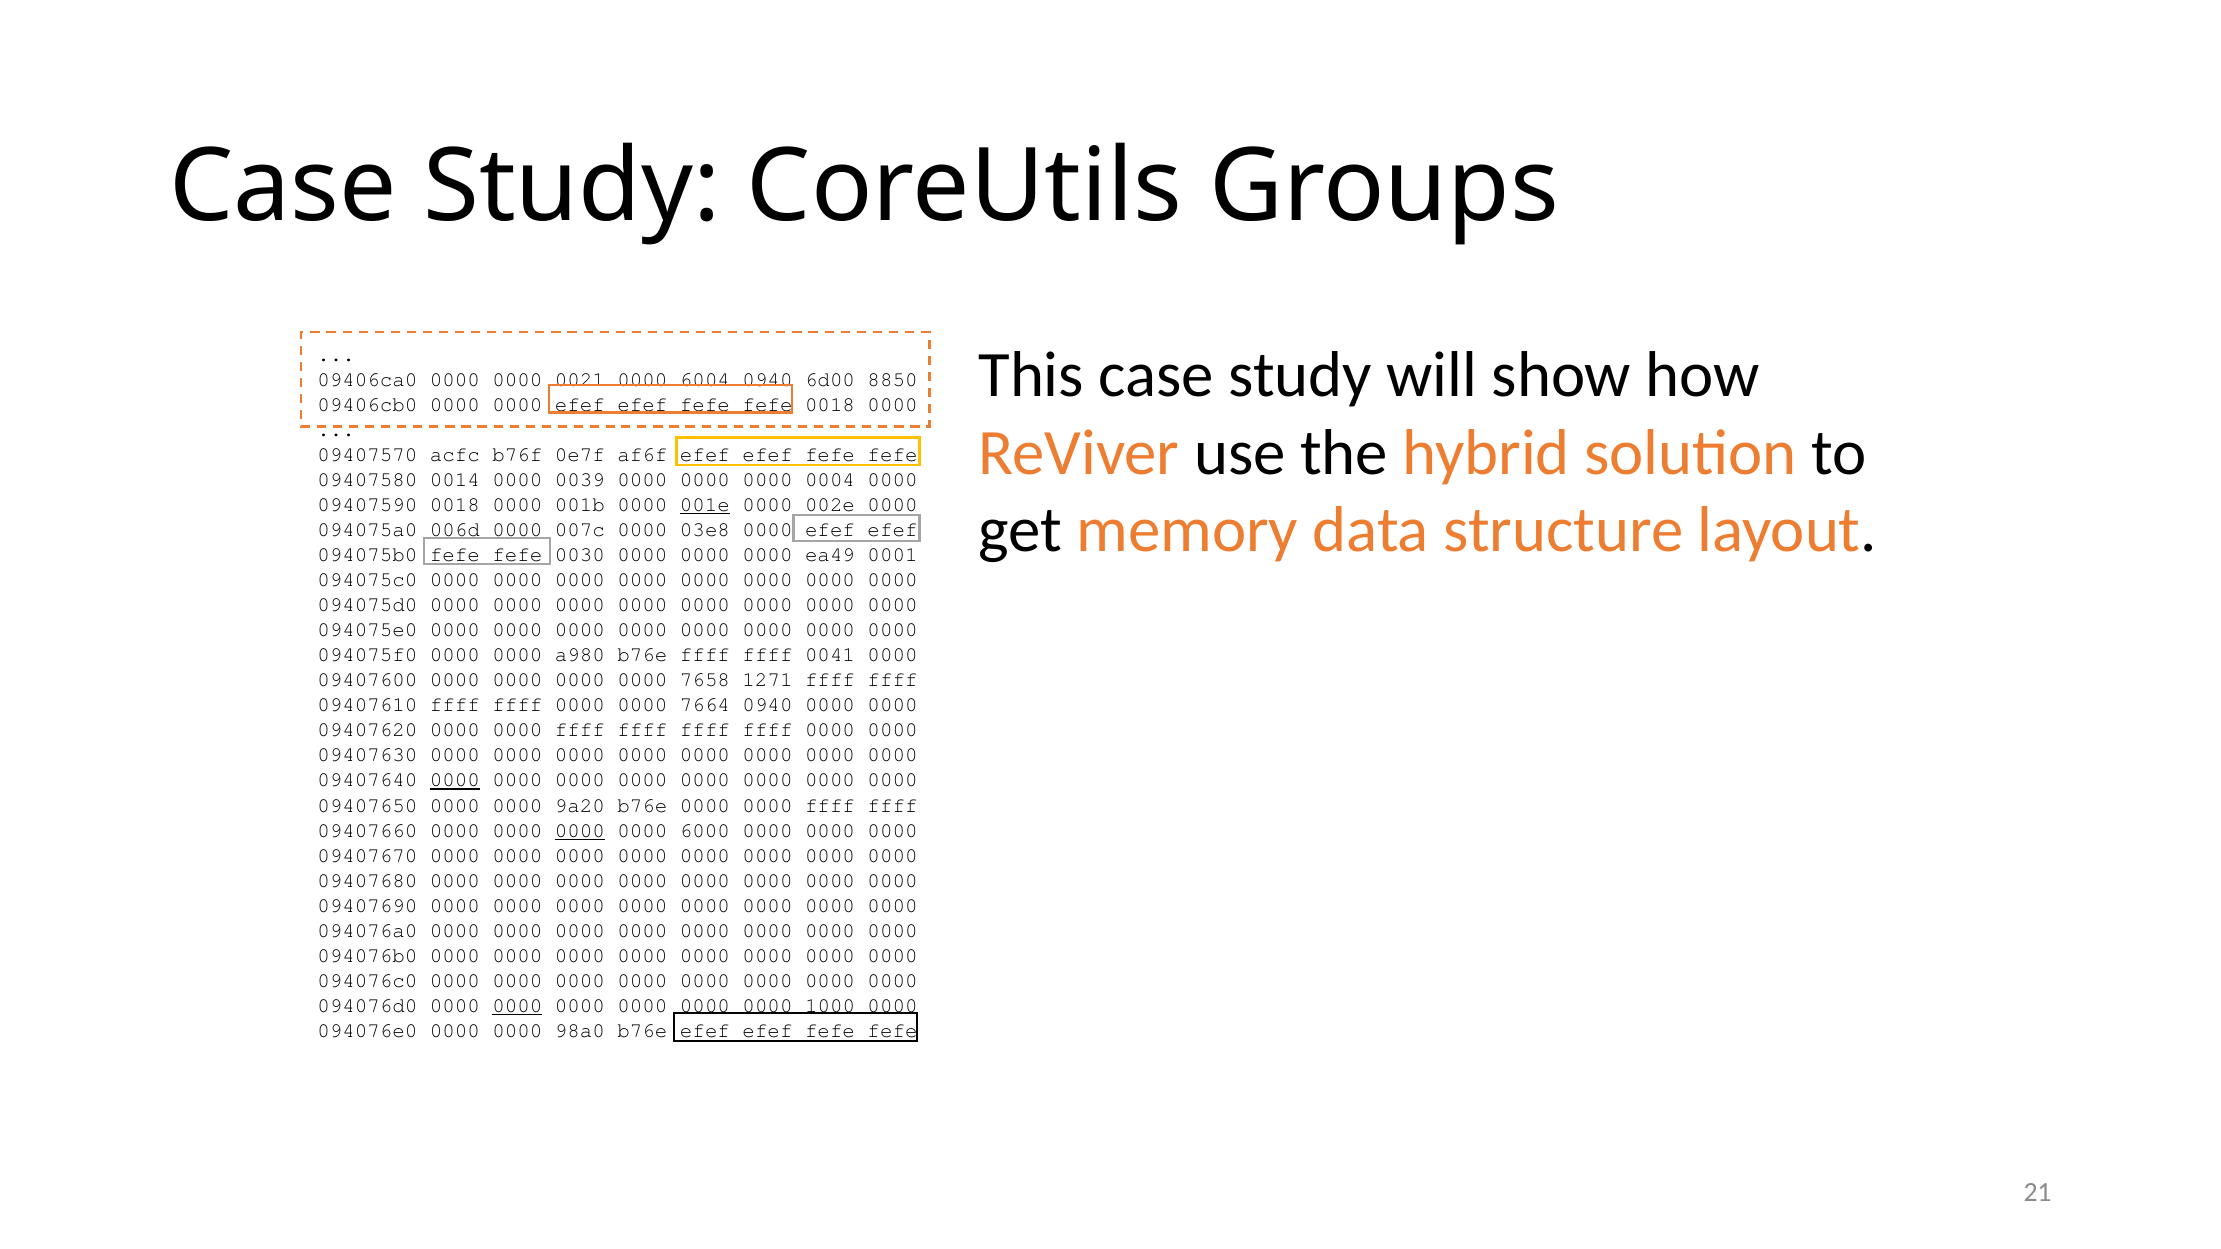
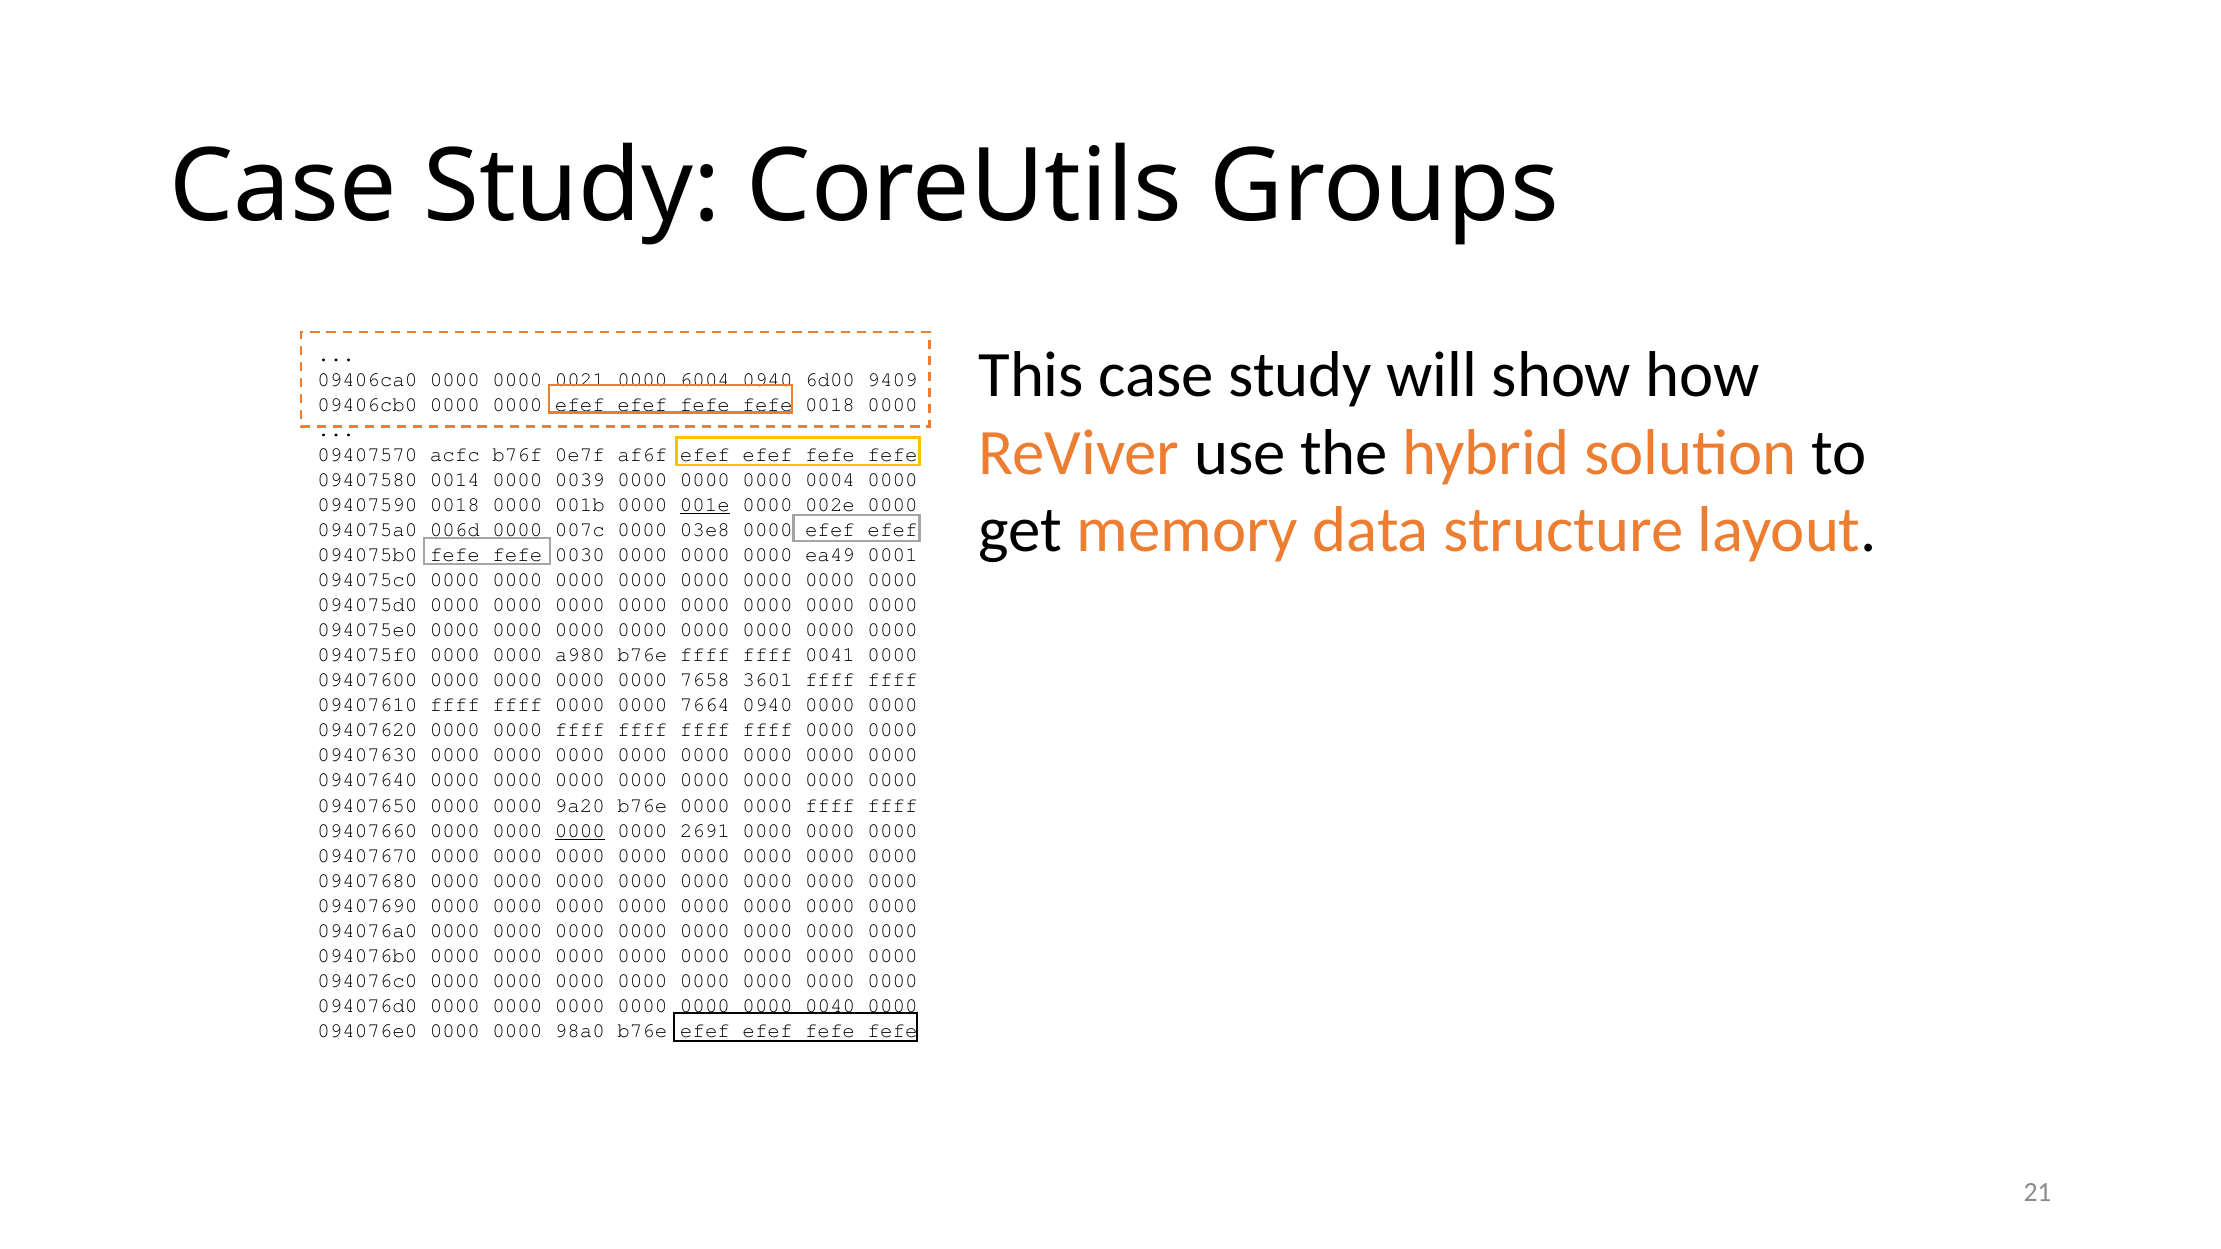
8850: 8850 -> 9409 (893, 379)
1271: 1271 -> 3601 (768, 680)
0000 underline: present -> none (455, 780)
6000: 6000 -> 2691 (705, 830)
0000 underline: present -> none (517, 1006)
1000: 1000 -> 0040 (830, 1006)
